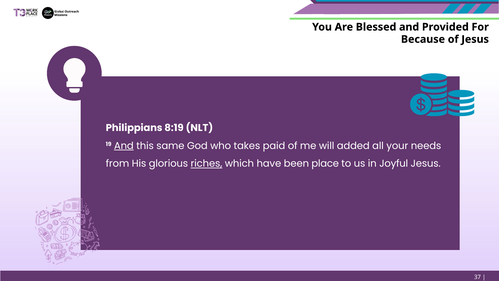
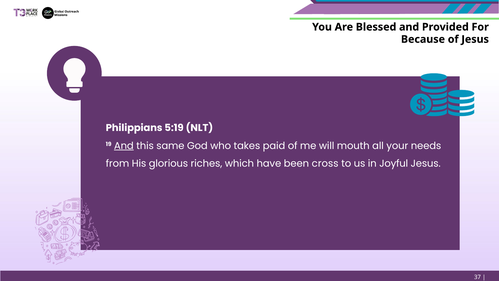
8:19: 8:19 -> 5:19 (174, 128)
added: added -> mouth (353, 146)
riches underline: present -> none (206, 163)
place: place -> cross (325, 163)
